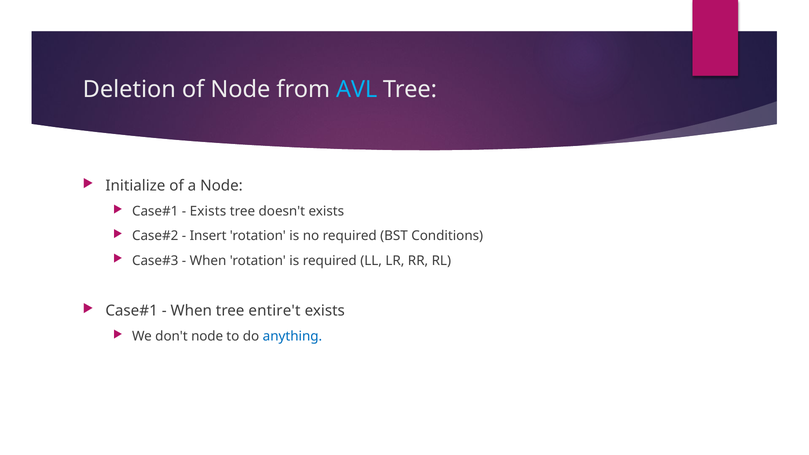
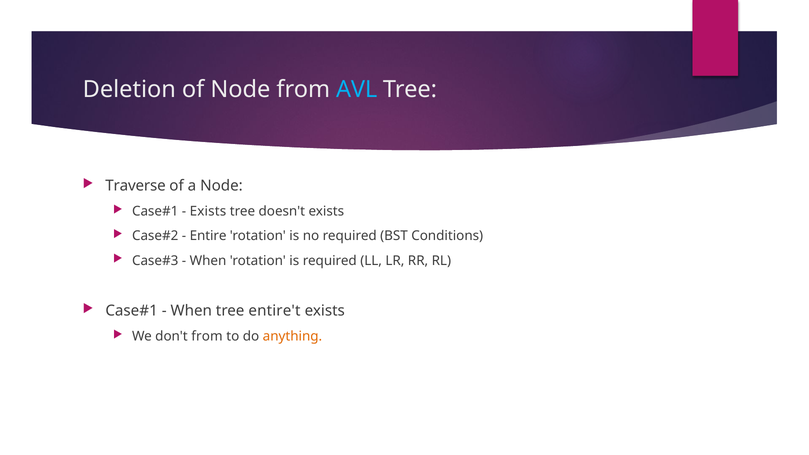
Initialize: Initialize -> Traverse (135, 186)
Insert: Insert -> Entire (208, 236)
don't node: node -> from (207, 337)
anything colour: blue -> orange (292, 337)
